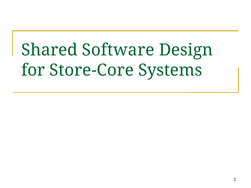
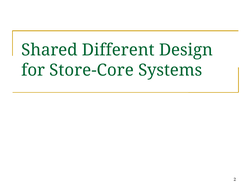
Software: Software -> Different (118, 50)
